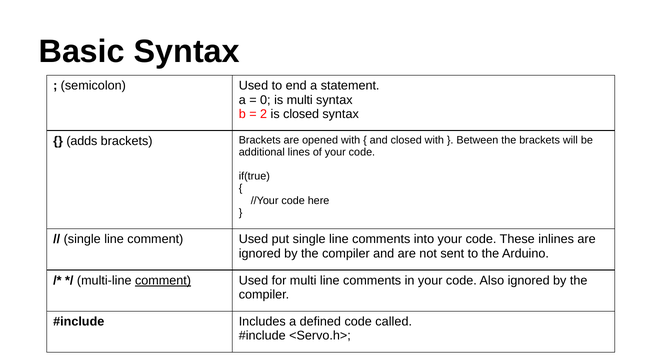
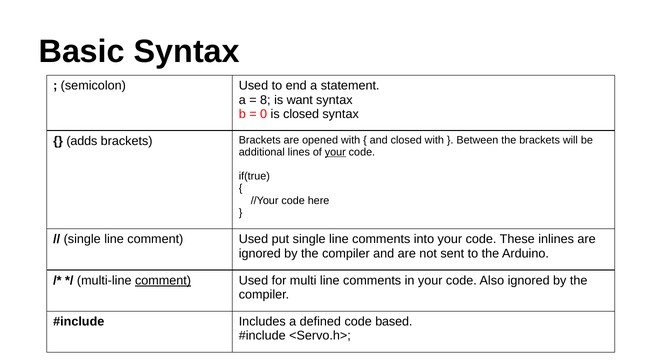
0: 0 -> 8 (265, 100)
is multi: multi -> want (300, 100)
2: 2 -> 0 (264, 114)
your underline: none -> present (335, 152)
called: called -> based (394, 322)
